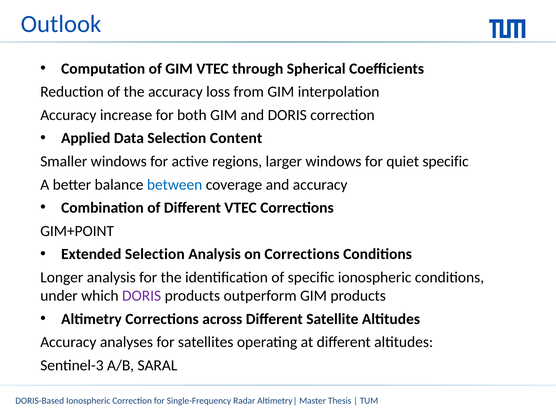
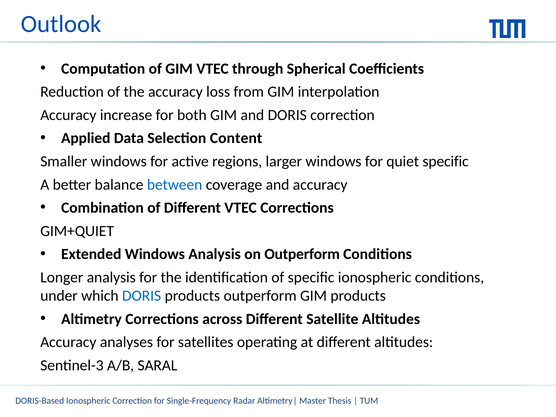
GIM+POINT: GIM+POINT -> GIM+QUIET (77, 231)
Extended Selection: Selection -> Windows (155, 254)
on Corrections: Corrections -> Outperform (302, 254)
DORIS colour: purple -> blue (142, 296)
